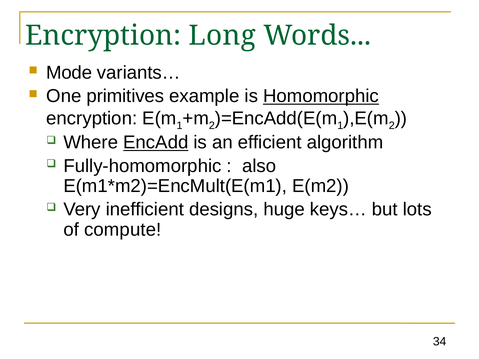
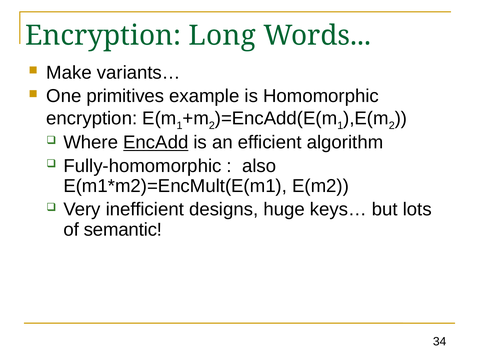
Mode: Mode -> Make (69, 73)
Homomorphic underline: present -> none (321, 96)
compute: compute -> semantic (123, 230)
